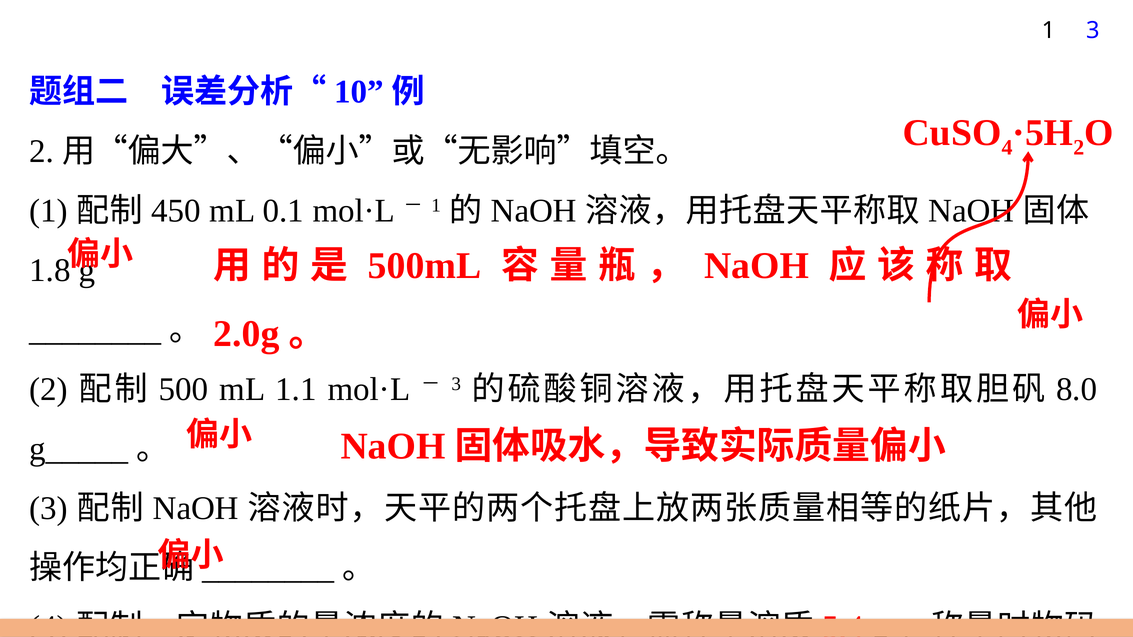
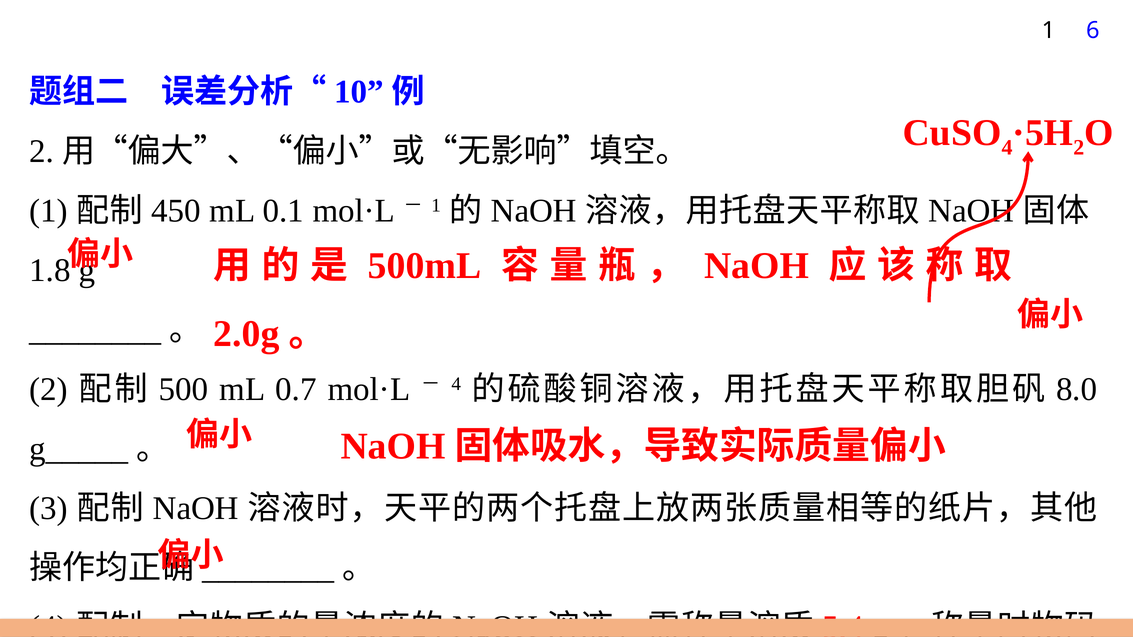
1 3: 3 -> 6 (1093, 30)
1.1: 1.1 -> 0.7 (296, 390)
3: 3 -> 4 (456, 384)
